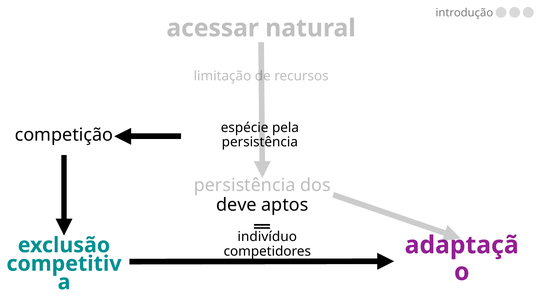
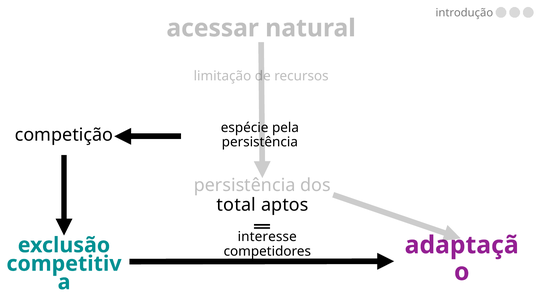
deve: deve -> total (236, 205)
indivíduo: indivíduo -> interesse (267, 237)
